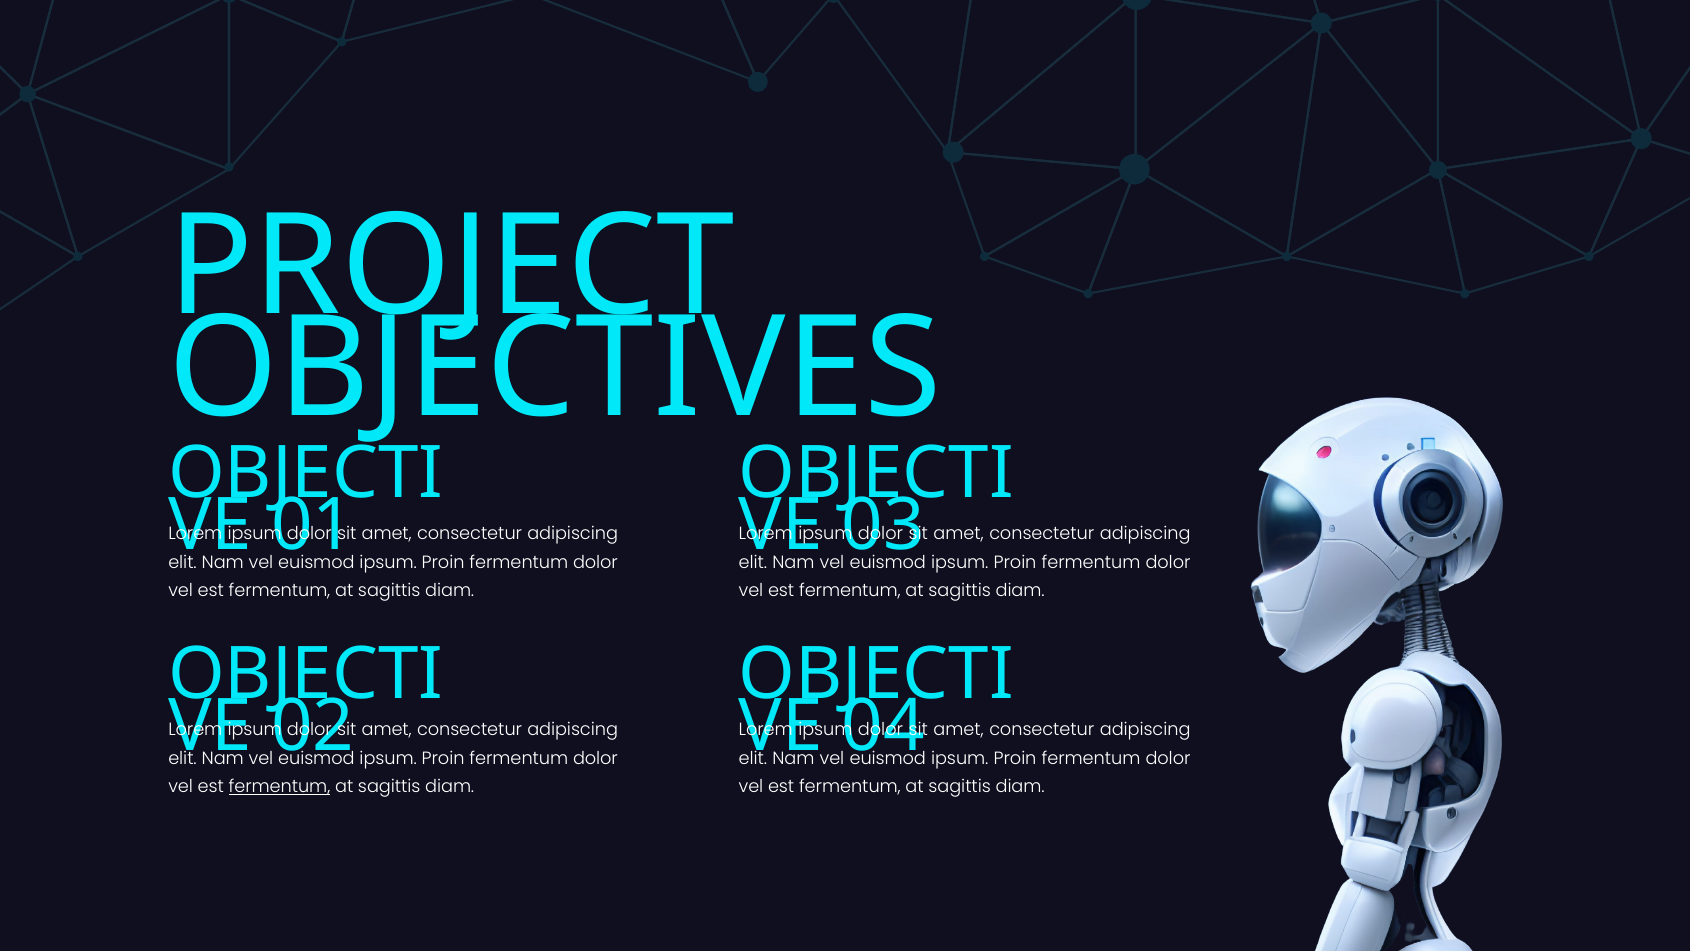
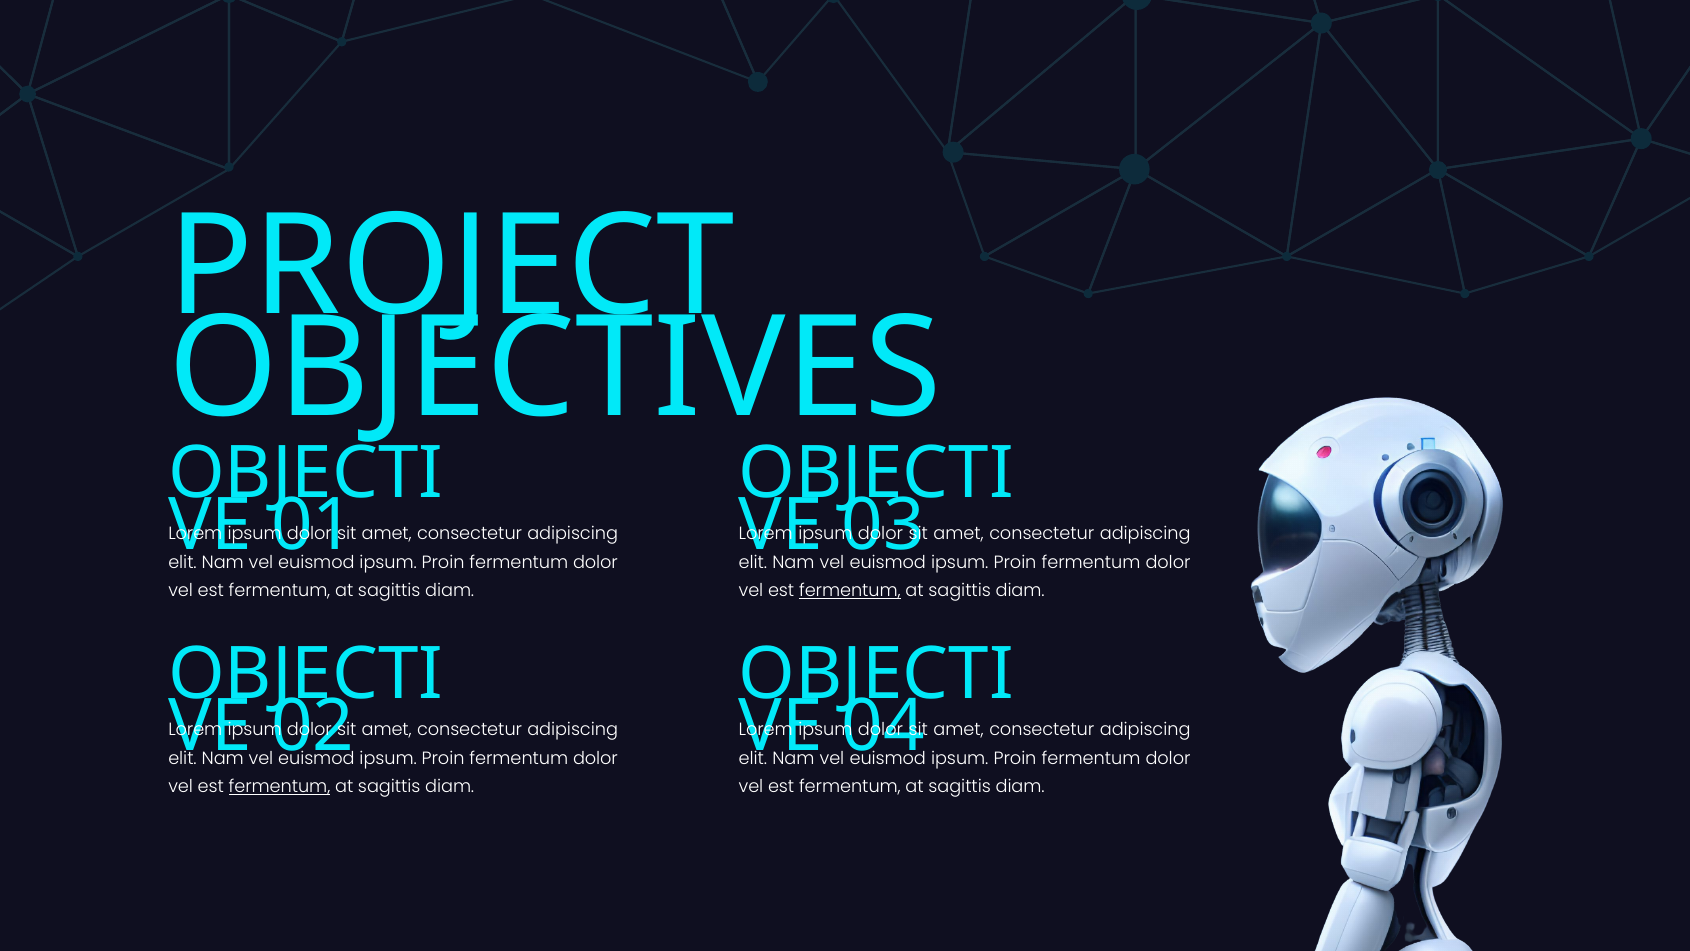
fermentum underline: none -> present (850, 591)
